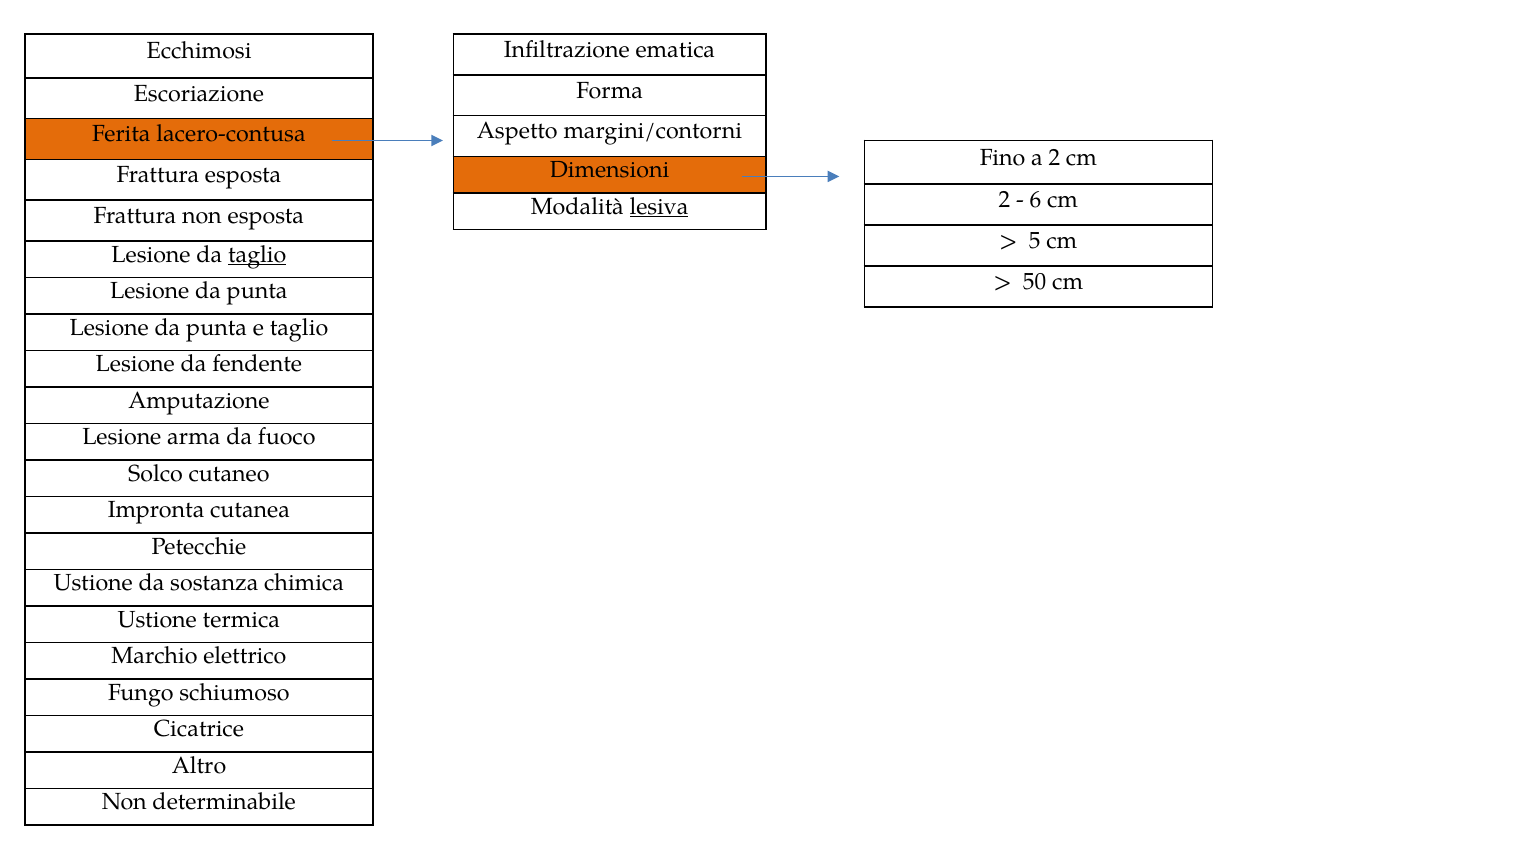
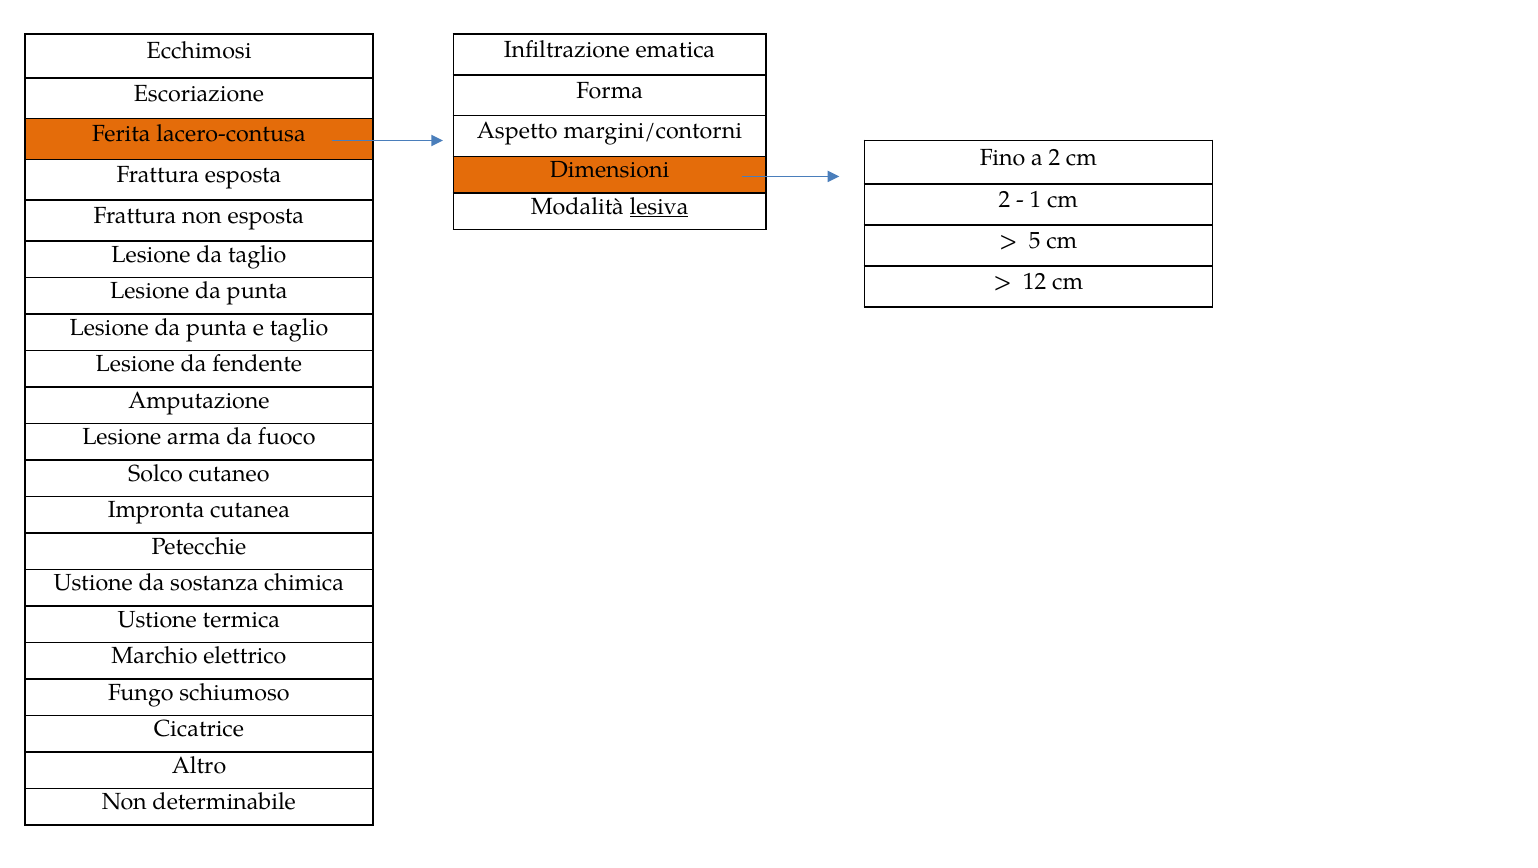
6: 6 -> 1 (1035, 200)
taglio underline: present -> none (257, 255)
50: 50 -> 12 (1035, 282)
